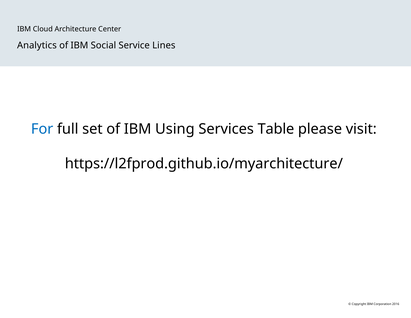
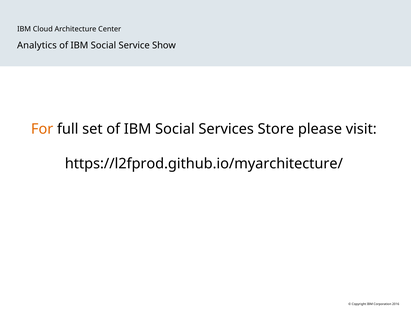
Lines: Lines -> Show (164, 45)
For colour: blue -> orange (42, 129)
set of IBM Using: Using -> Social (175, 129)
Table: Table -> Store (276, 129)
